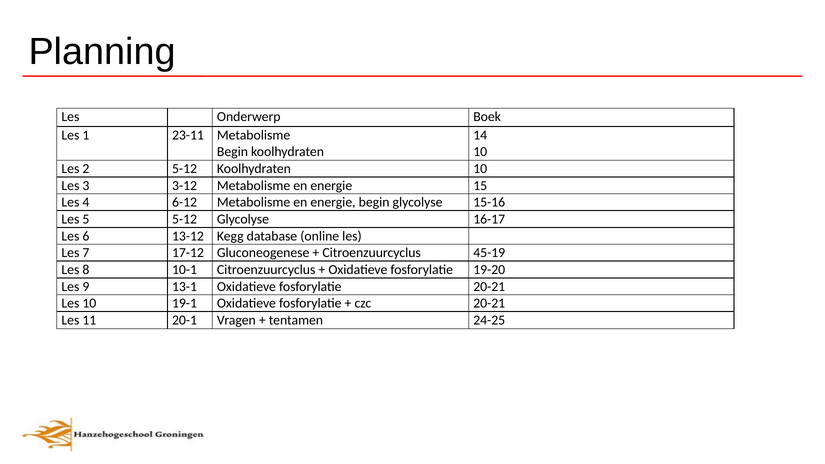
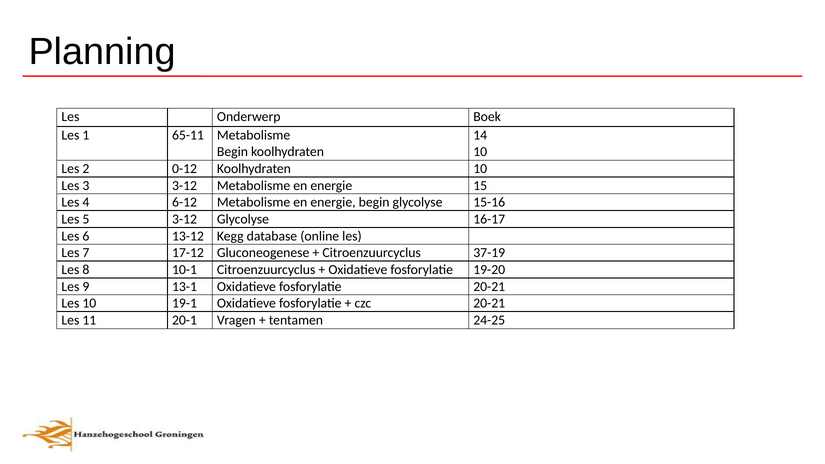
23-11: 23-11 -> 65-11 (188, 135)
2 5-12: 5-12 -> 0-12 (185, 169)
5 5-12: 5-12 -> 3-12 (185, 219)
45-19: 45-19 -> 37-19 (489, 253)
